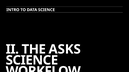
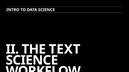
ASKS: ASKS -> TEXT (65, 50)
